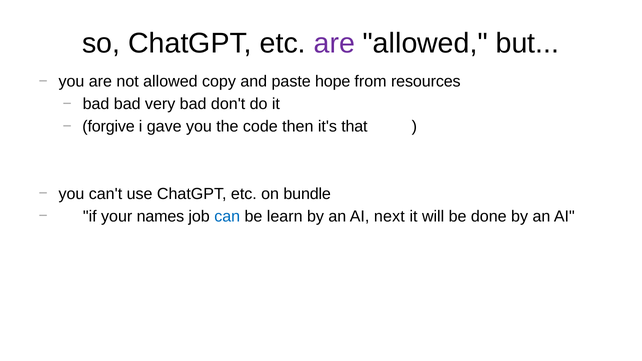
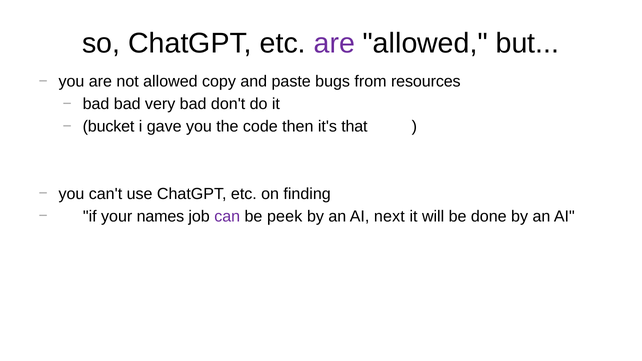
hope: hope -> bugs (333, 82)
forgive: forgive -> bucket (109, 127)
bundle: bundle -> finding (307, 194)
can colour: blue -> purple (227, 216)
learn: learn -> peek (285, 216)
